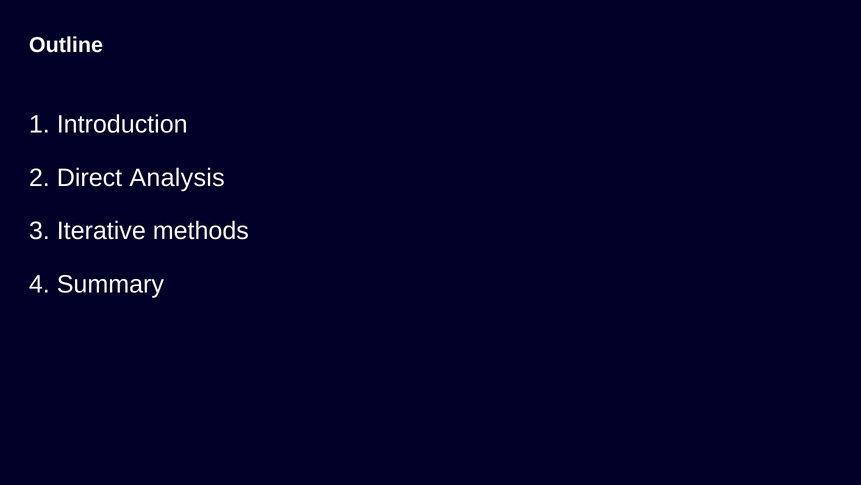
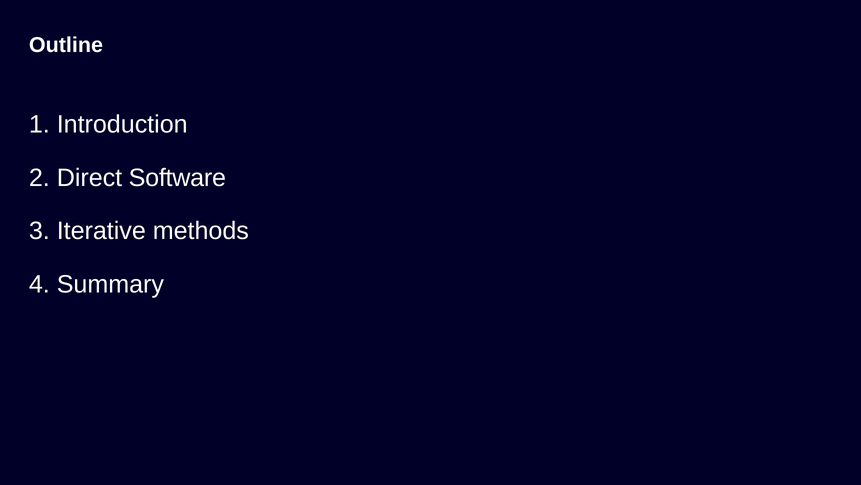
Direct Analysis: Analysis -> Software (177, 178)
